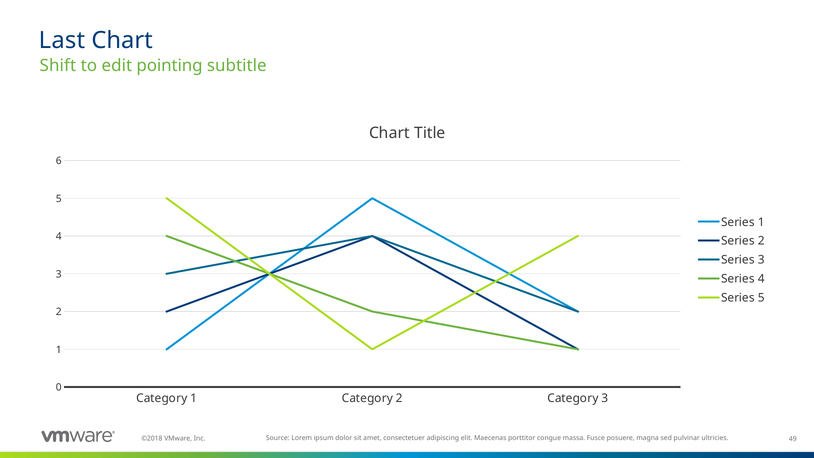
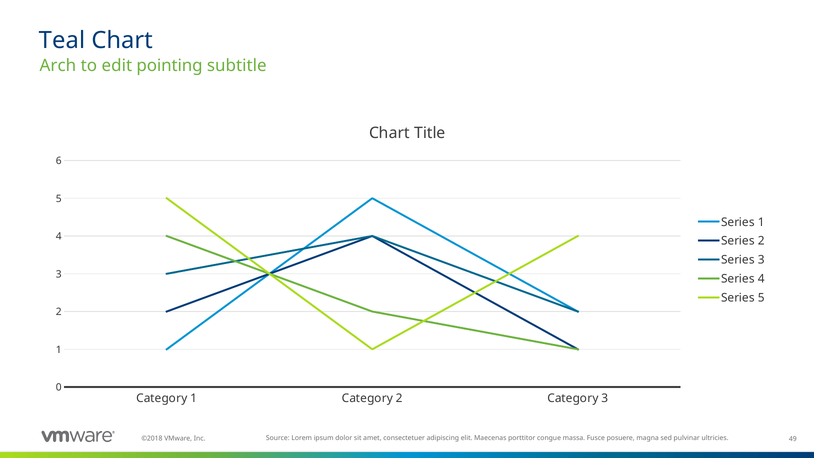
Last: Last -> Teal (62, 40)
Shift: Shift -> Arch (58, 66)
